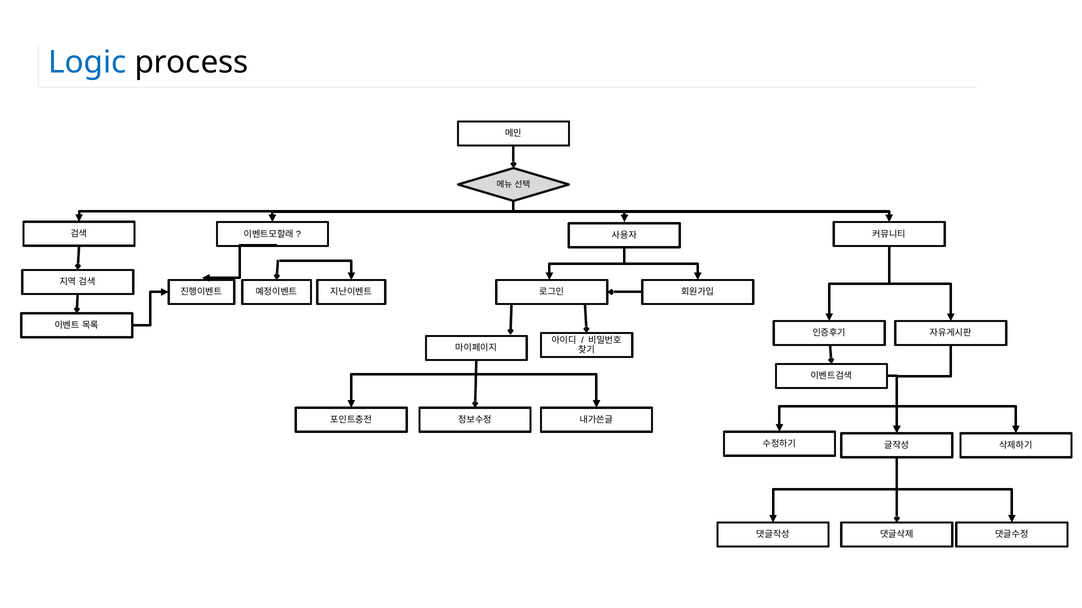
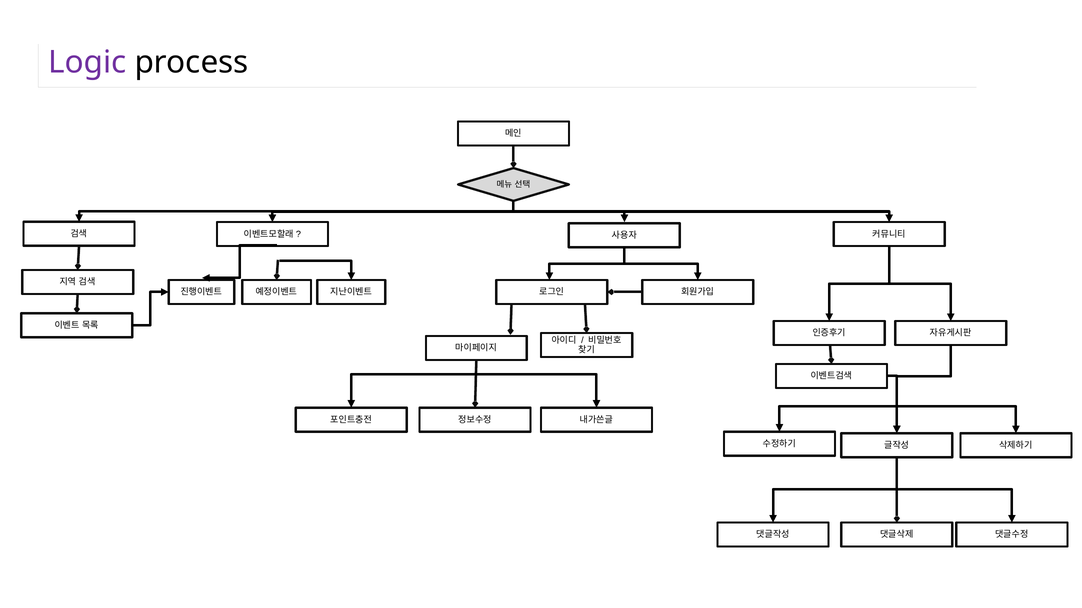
Logic colour: blue -> purple (87, 62)
